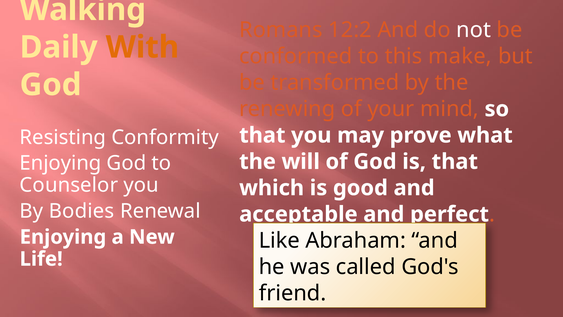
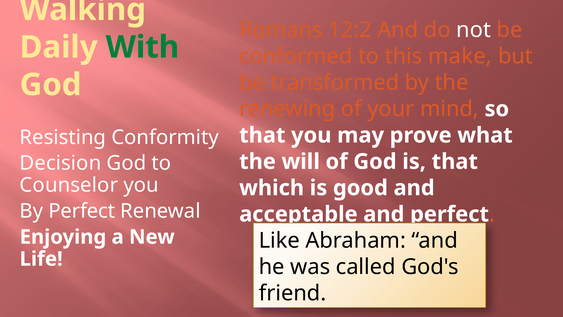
With colour: orange -> green (142, 47)
Enjoying: Enjoying -> Decision (60, 163)
By Bodies: Bodies -> Perfect (82, 211)
